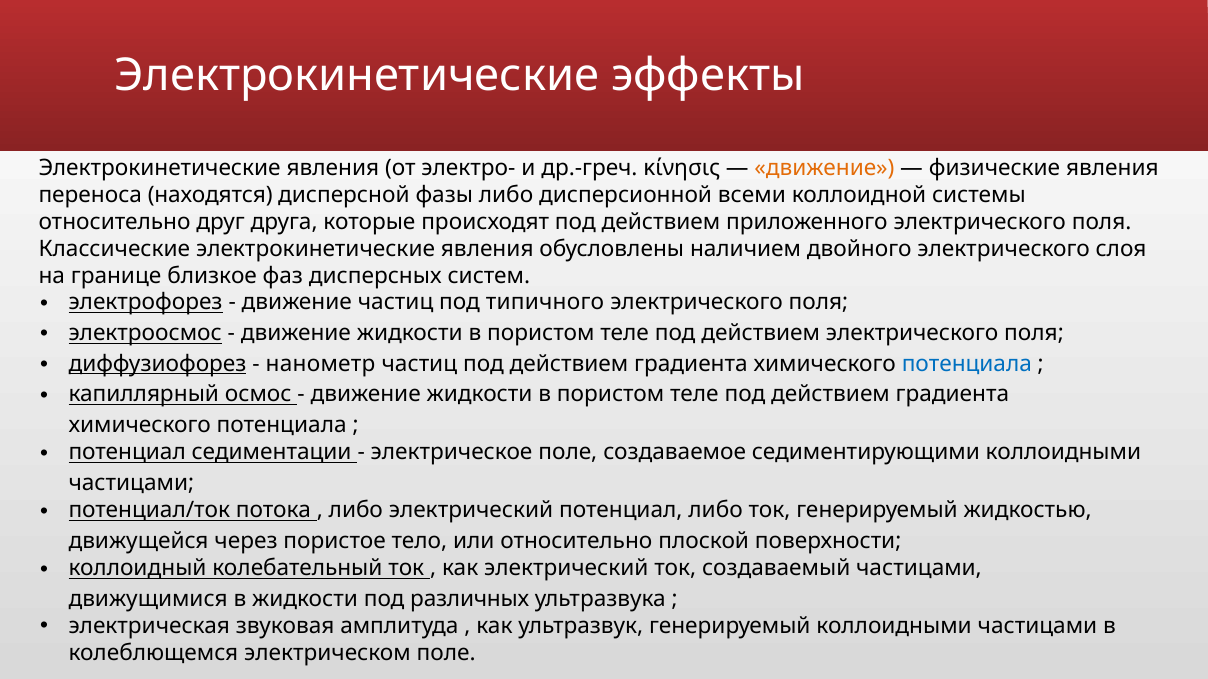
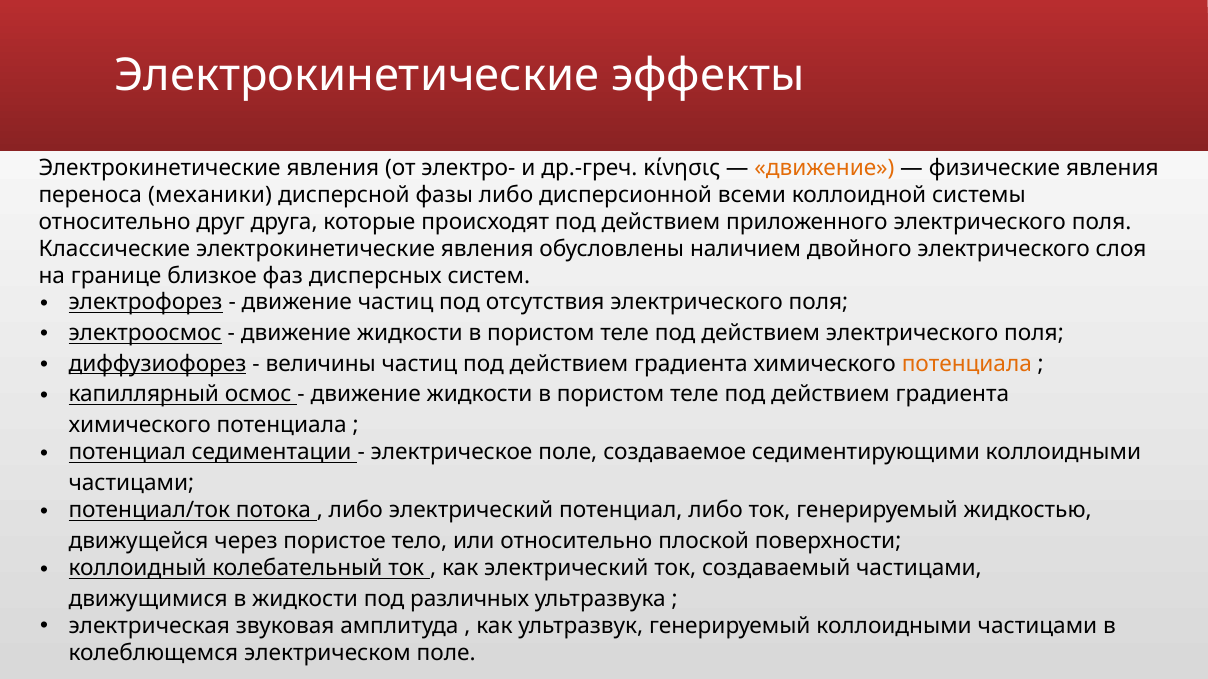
находятся: находятся -> механики (210, 195)
типичного: типичного -> отсутствия (545, 302)
нанометр: нанометр -> величины (321, 364)
потенциала colour: blue -> orange (967, 364)
